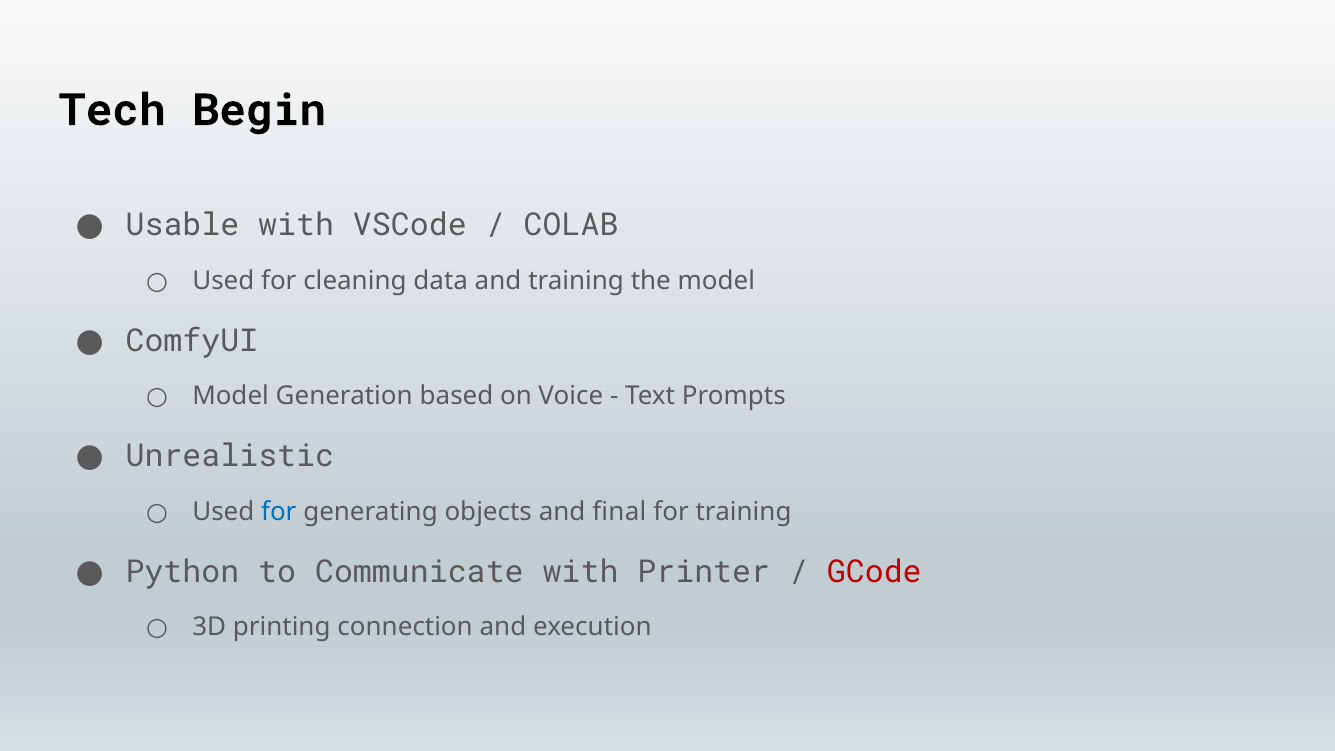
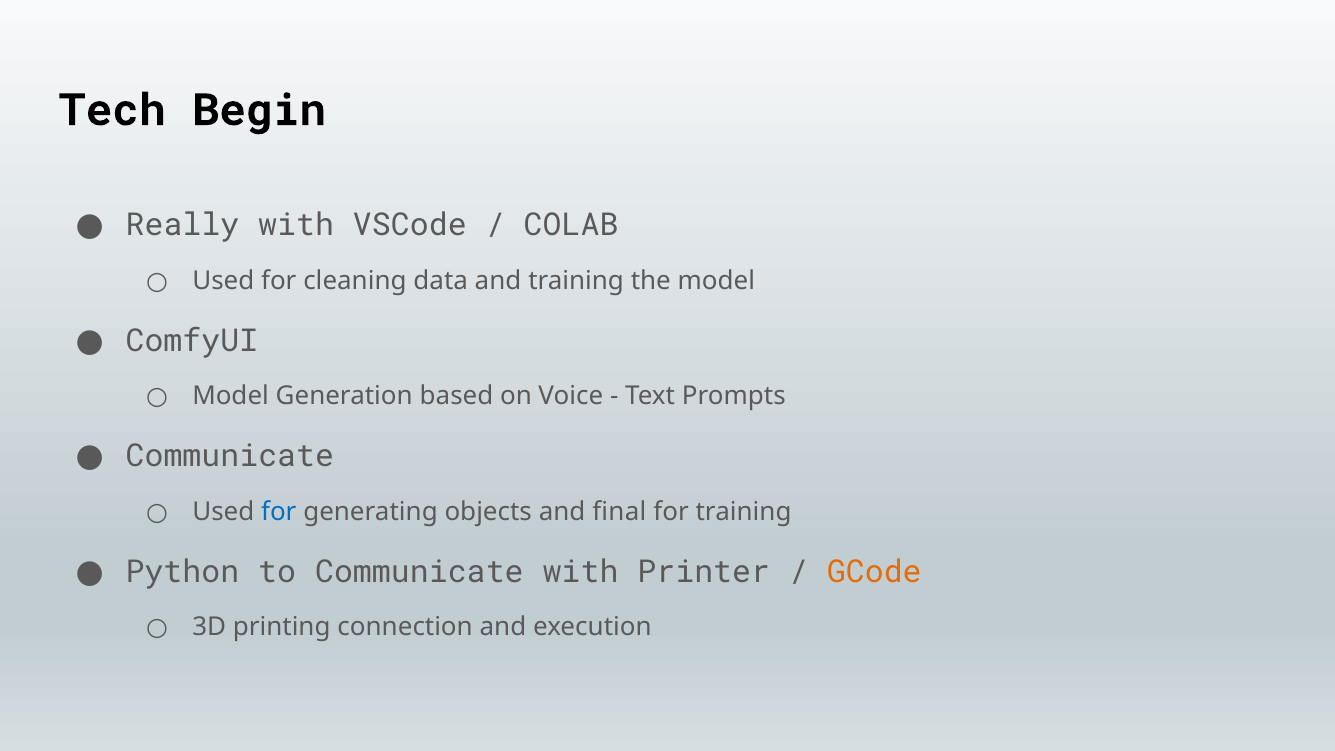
Usable: Usable -> Really (182, 225)
Unrealistic: Unrealistic -> Communicate (230, 456)
GCode colour: red -> orange (874, 572)
